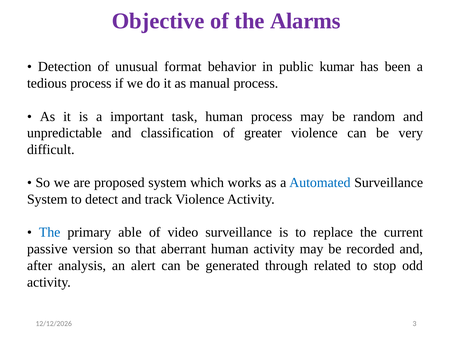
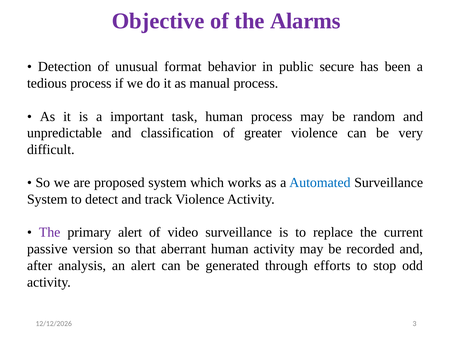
kumar: kumar -> secure (337, 67)
The colour: blue -> purple (50, 232)
primary able: able -> alert (130, 232)
related: related -> efforts (332, 266)
